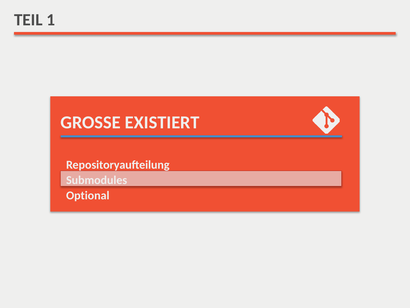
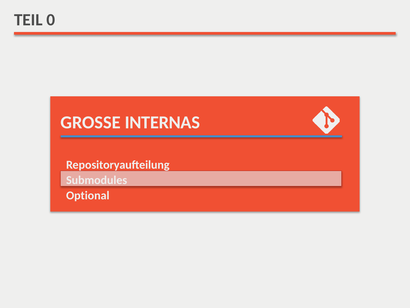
1: 1 -> 0 (51, 20)
EXISTIERT: EXISTIERT -> INTERNAS (162, 122)
